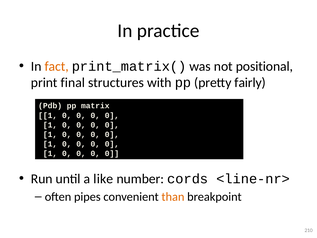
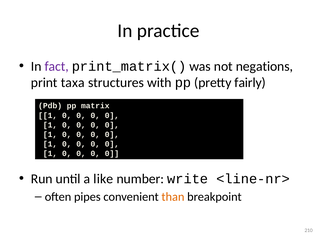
fact colour: orange -> purple (57, 66)
positional: positional -> negations (264, 66)
final: final -> taxa (73, 83)
cords: cords -> write (188, 179)
